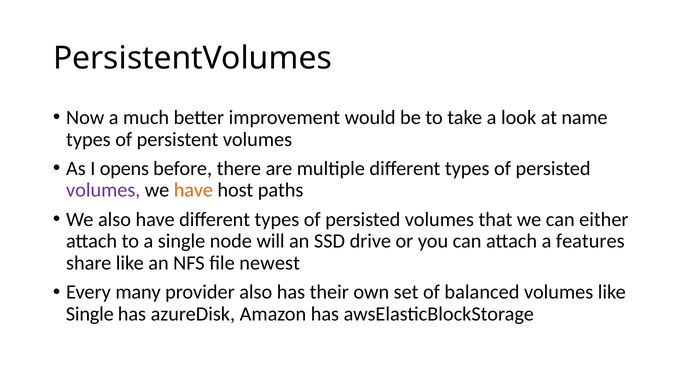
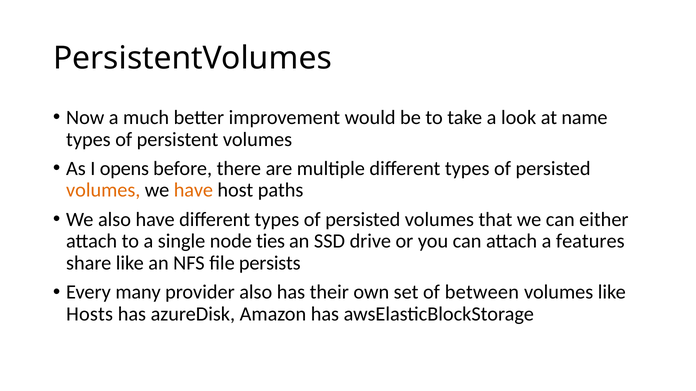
volumes colour: purple -> orange (103, 191)
will: will -> ties (271, 242)
newest: newest -> persists (270, 263)
balanced: balanced -> between (482, 293)
Single: Single -> Hosts (90, 314)
